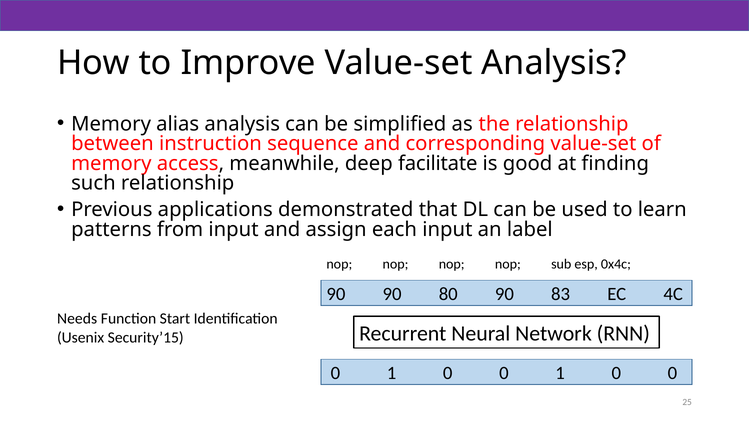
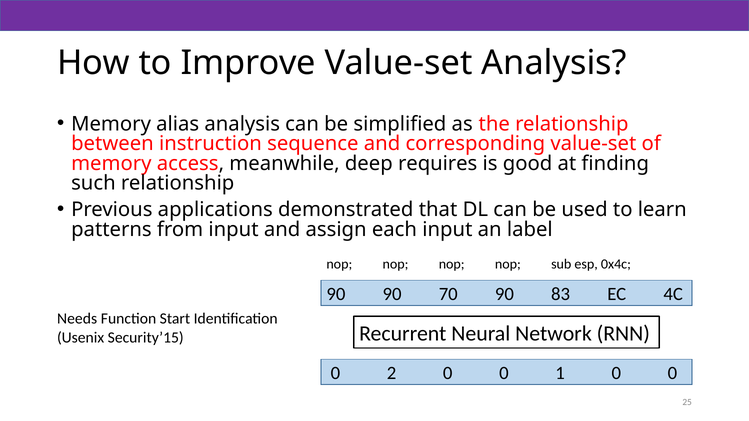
facilitate: facilitate -> requires (438, 163)
80: 80 -> 70 (448, 294)
1: 1 -> 2 (392, 374)
